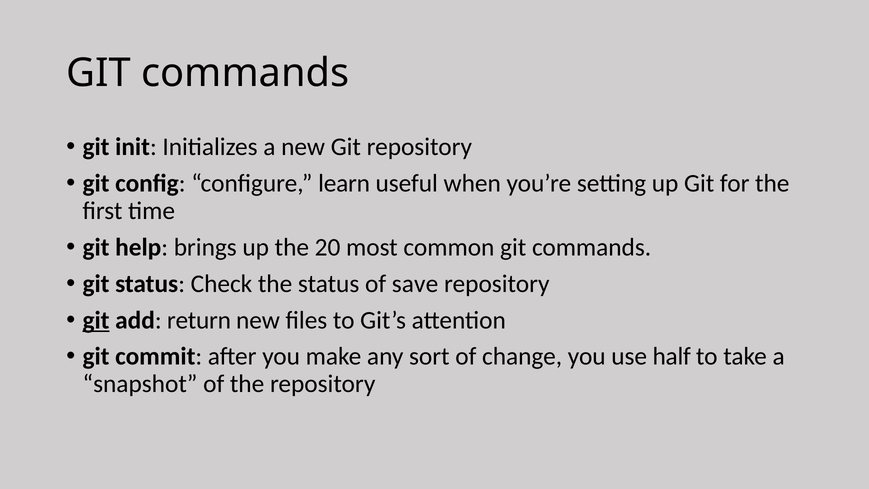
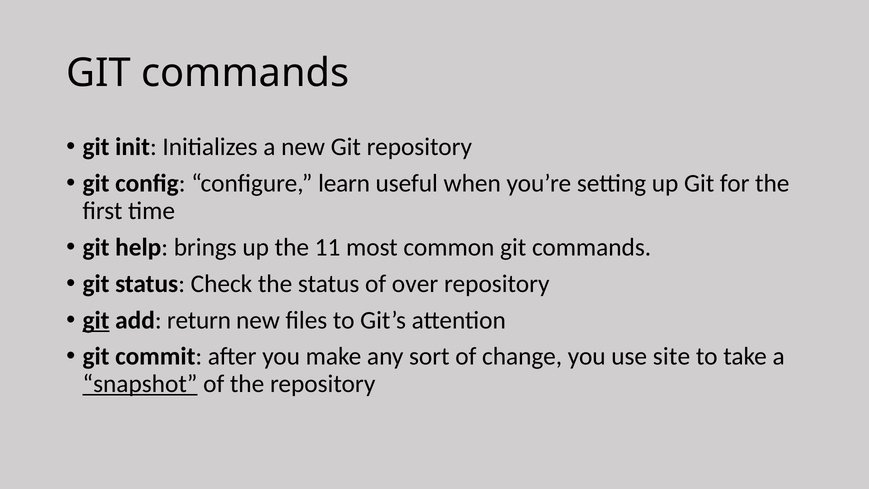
20: 20 -> 11 (328, 247)
save: save -> over (415, 284)
half: half -> site (671, 356)
snapshot underline: none -> present (140, 384)
